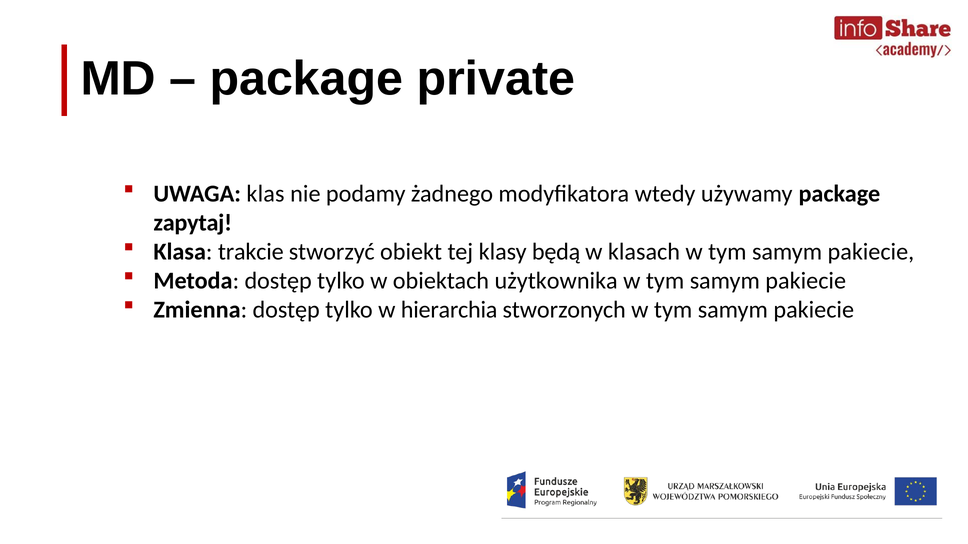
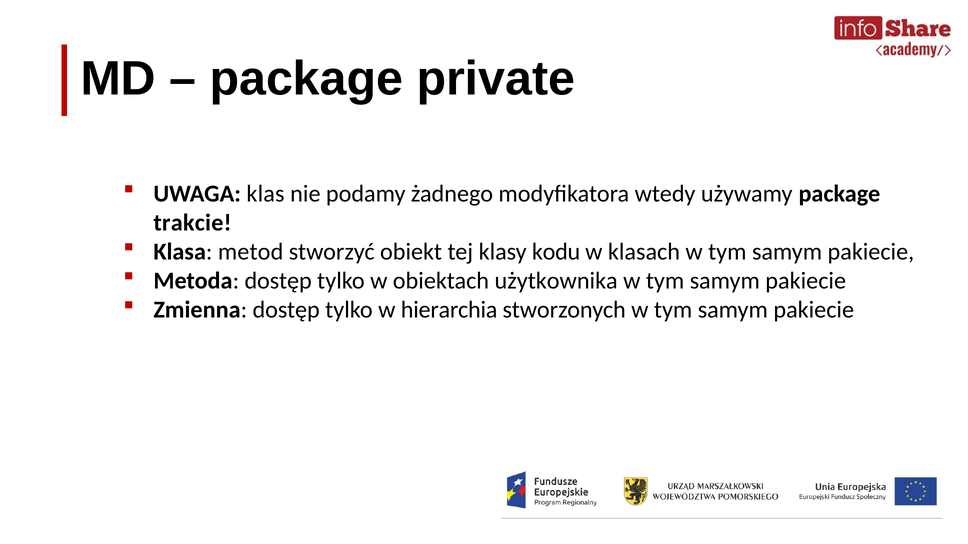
zapytaj: zapytaj -> trakcie (192, 223)
trakcie: trakcie -> metod (251, 252)
będą: będą -> kodu (556, 252)
